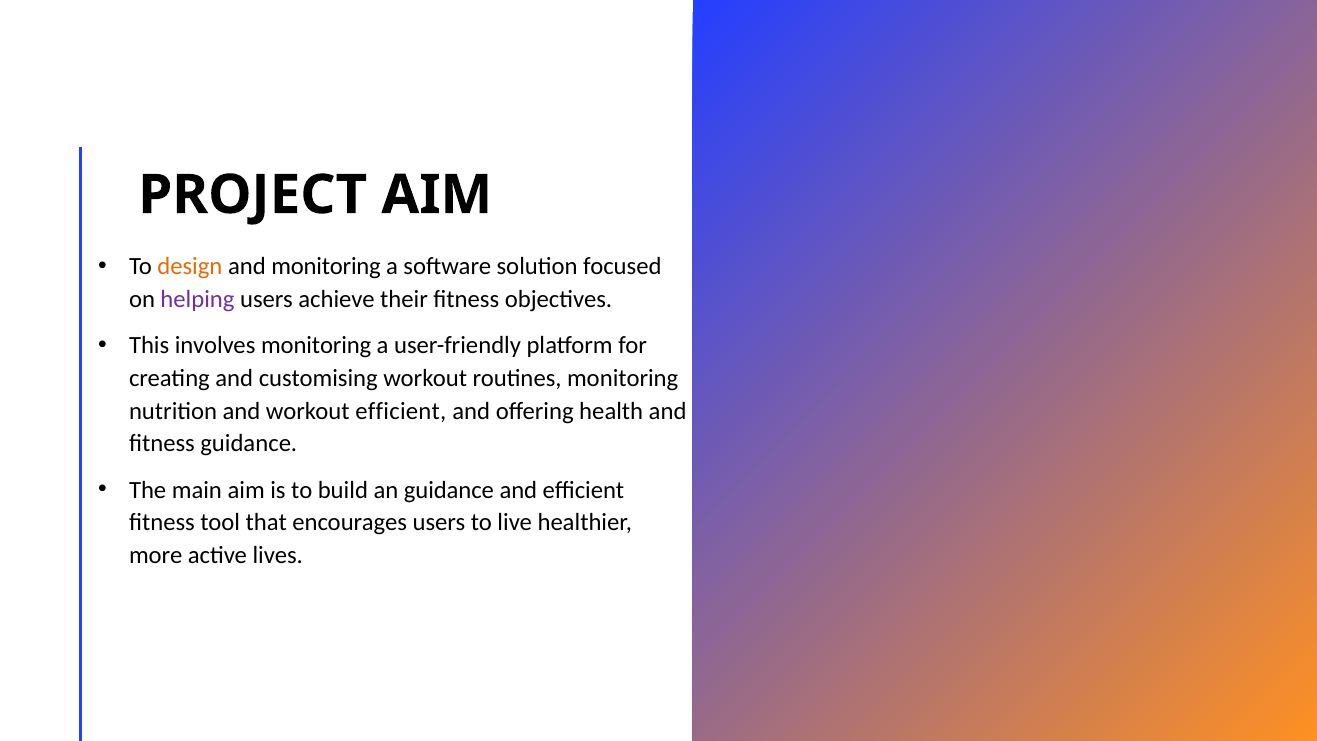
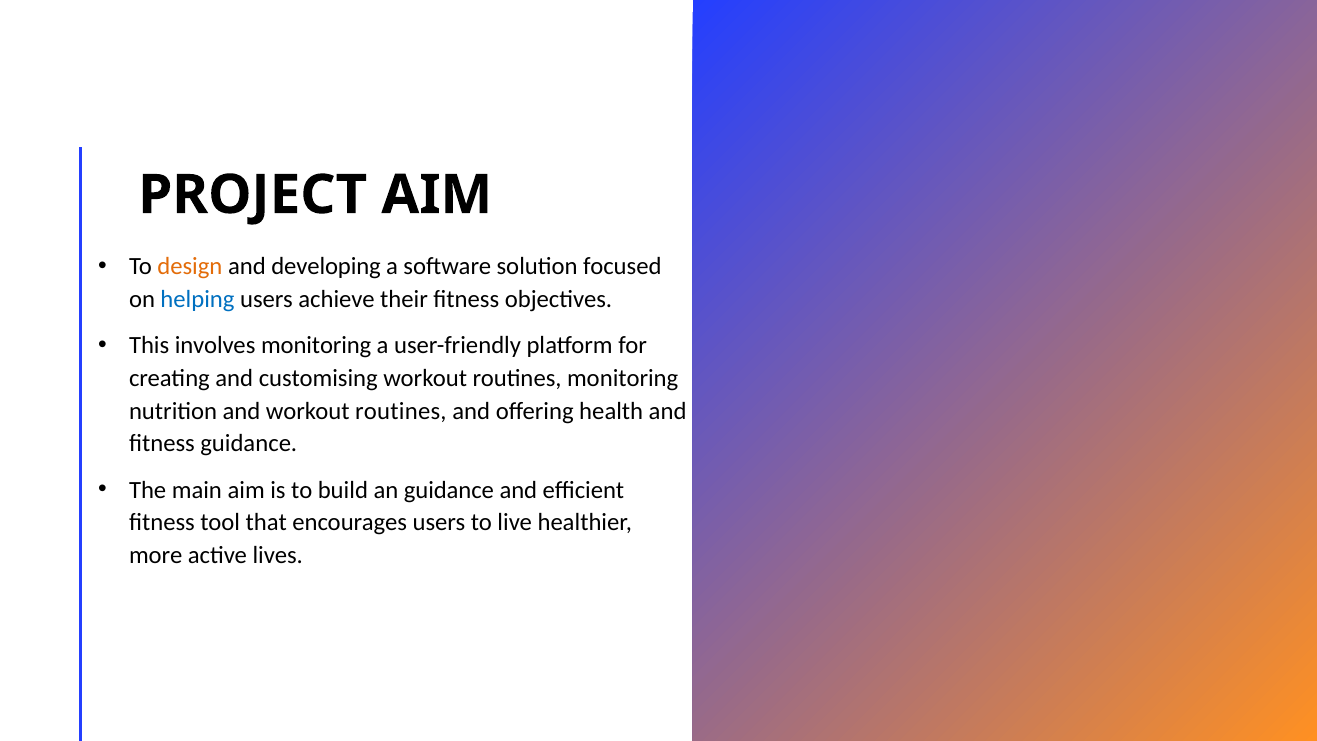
and monitoring: monitoring -> developing (326, 267)
helping colour: purple -> blue (197, 299)
and workout efficient: efficient -> routines (401, 411)
